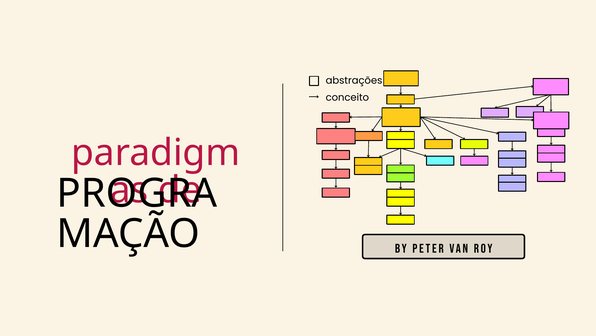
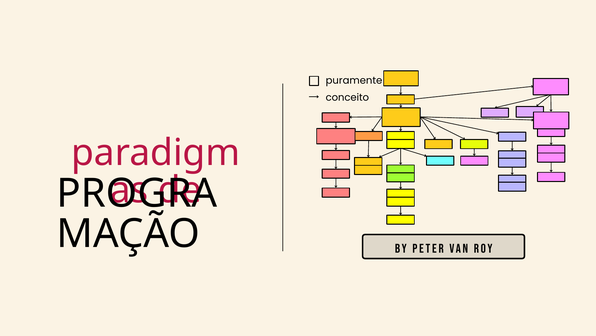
abstrações: abstrações -> puramente (354, 80)
